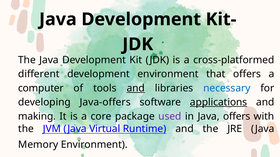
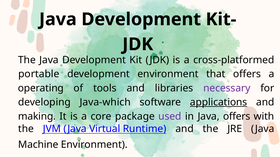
different: different -> portable (39, 74)
computer: computer -> operating (41, 88)
and underline: present -> none (136, 88)
necessary colour: blue -> purple (227, 88)
Java-offers: Java-offers -> Java-which (105, 103)
Memory: Memory -> Machine (38, 145)
